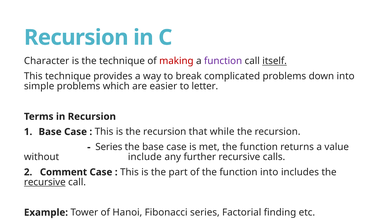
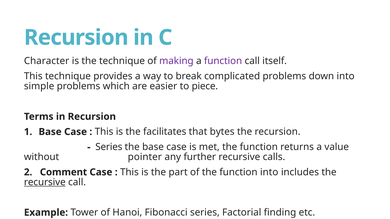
making colour: red -> purple (176, 61)
itself underline: present -> none (275, 61)
letter: letter -> piece (205, 86)
is the recursion: recursion -> facilitates (165, 132)
while: while -> bytes (222, 132)
include: include -> pointer (145, 157)
